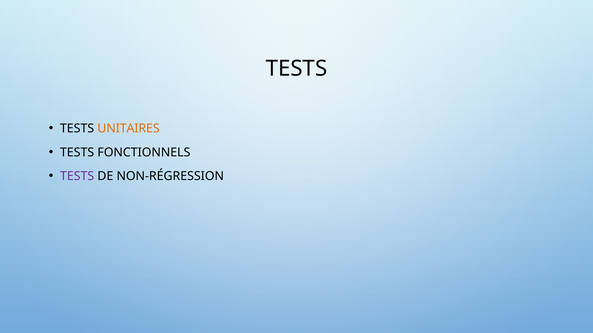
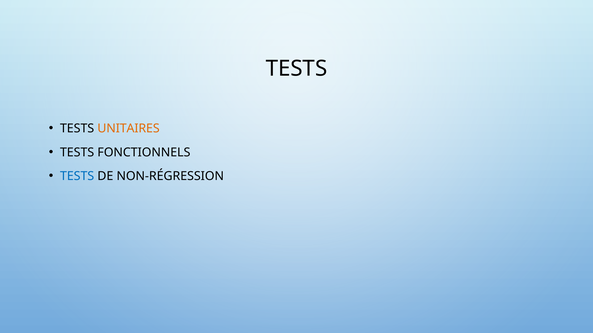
TESTS colour: purple -> blue (77, 177)
